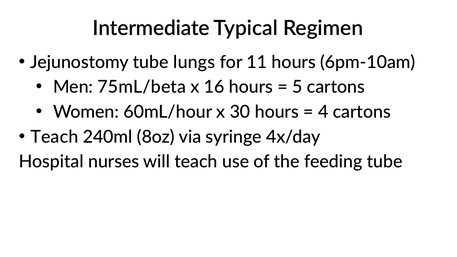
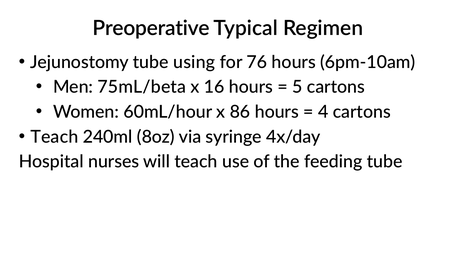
Intermediate: Intermediate -> Preoperative (151, 28)
lungs: lungs -> using (194, 62)
11: 11 -> 76 (257, 62)
30: 30 -> 86 (240, 112)
